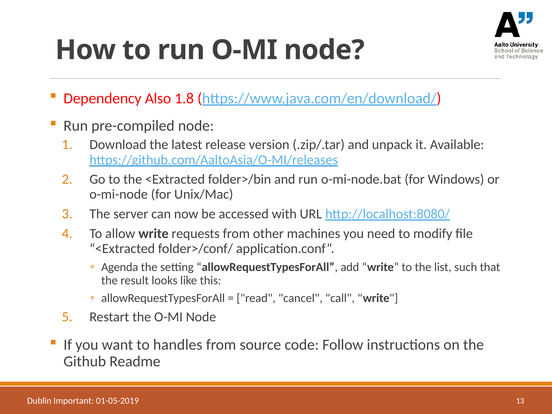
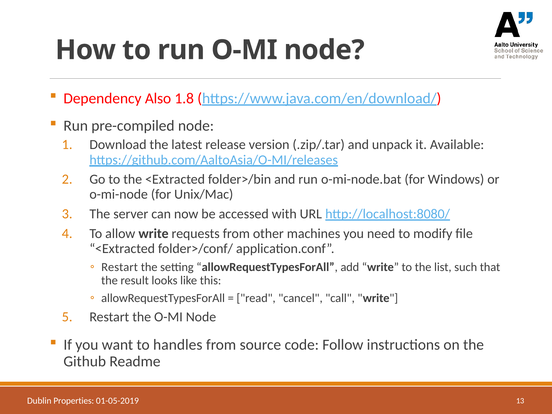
Agenda: Agenda -> Restart (120, 267)
Important: Important -> Properties (74, 401)
